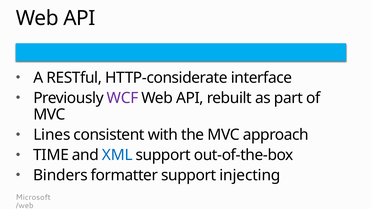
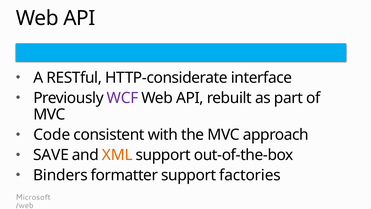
Lines: Lines -> Code (52, 135)
TIME: TIME -> SAVE (51, 155)
XML colour: blue -> orange (117, 155)
injecting: injecting -> factories (250, 175)
